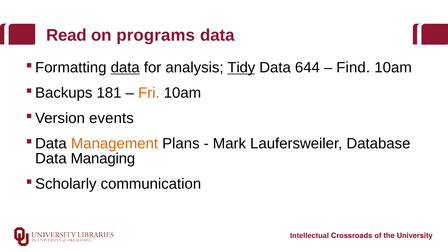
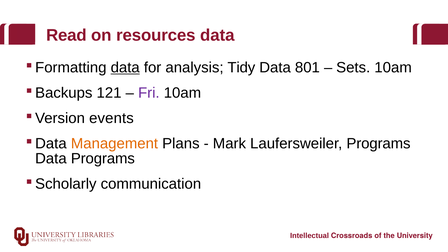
programs: programs -> resources (156, 35)
Tidy underline: present -> none (241, 68)
644: 644 -> 801 (307, 68)
Find: Find -> Sets (353, 68)
181: 181 -> 121 (109, 93)
Fri colour: orange -> purple (149, 93)
Laufersweiler Database: Database -> Programs (378, 144)
Data Managing: Managing -> Programs (103, 159)
